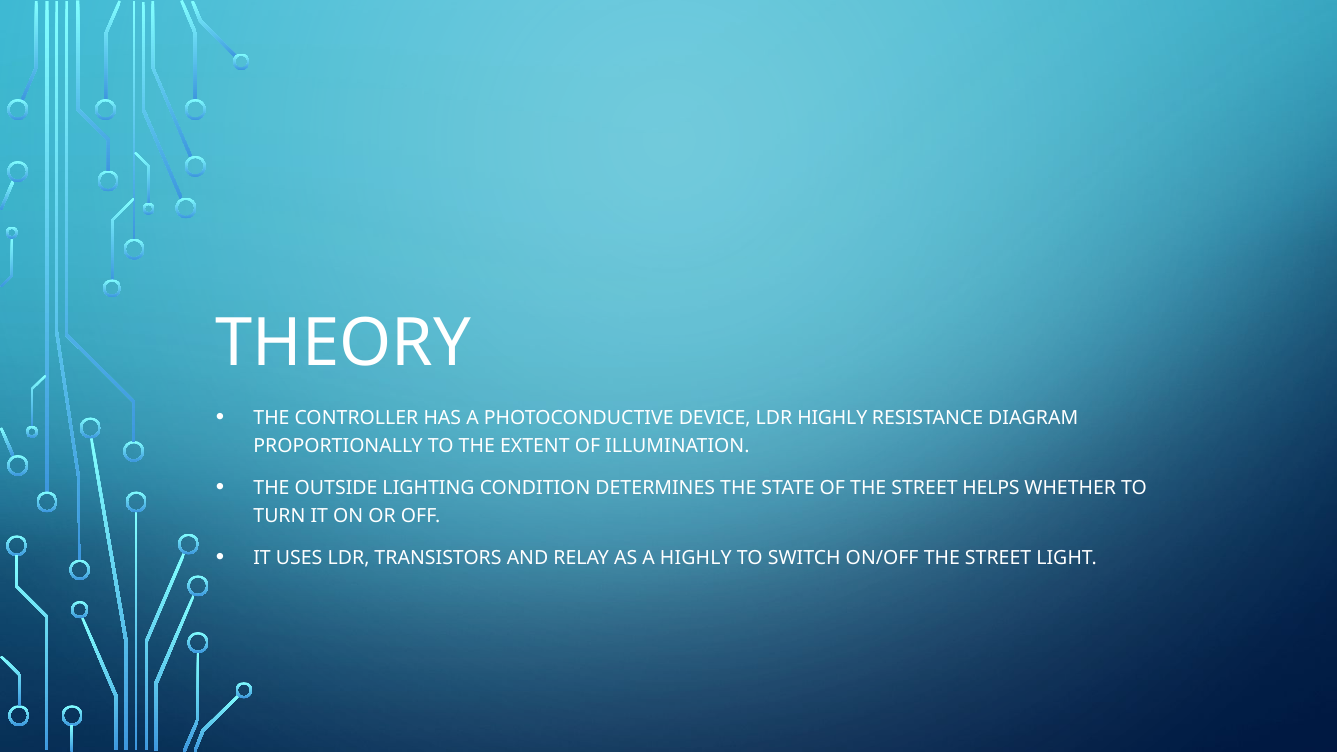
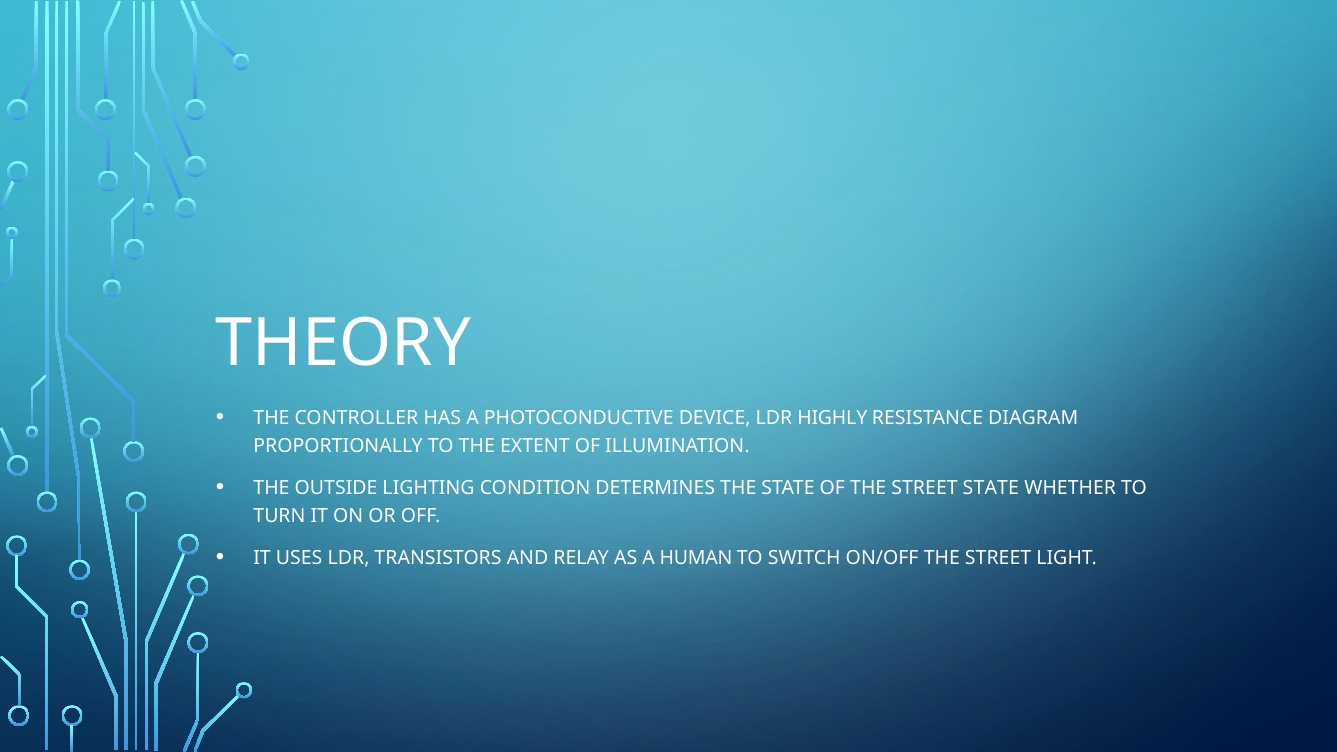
STREET HELPS: HELPS -> STATE (991, 488)
A HIGHLY: HIGHLY -> HUMAN (696, 558)
